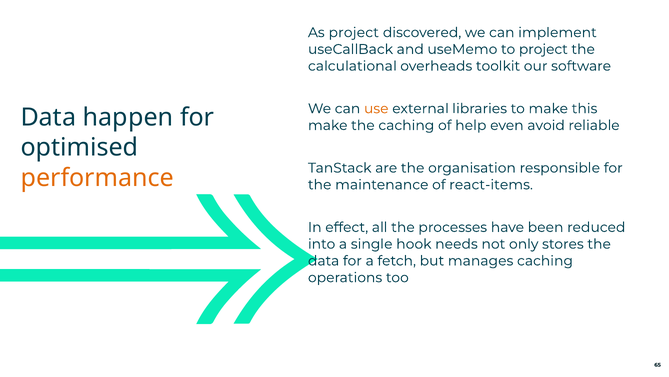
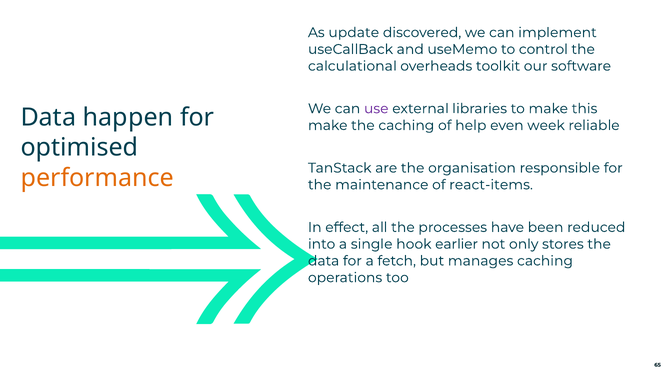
As project: project -> update (354, 32)
to project: project -> control (543, 49)
use colour: orange -> purple (376, 108)
avoid: avoid -> week (546, 125)
needs: needs -> earlier (457, 244)
